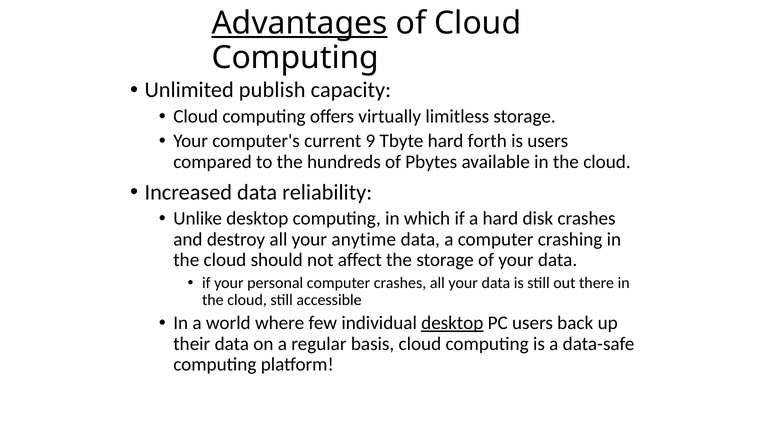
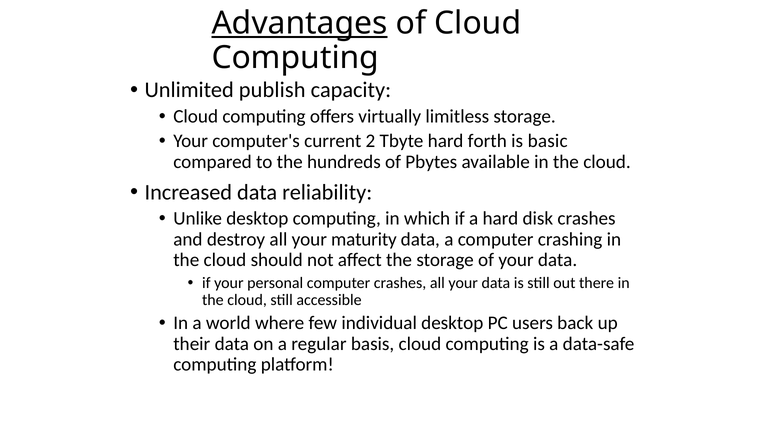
9: 9 -> 2 (370, 141)
is users: users -> basic (548, 141)
anytime: anytime -> maturity (364, 239)
desktop underline: present -> none (452, 323)
